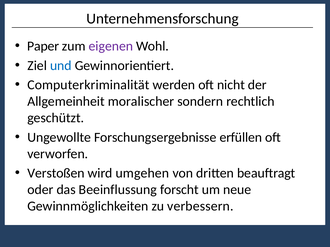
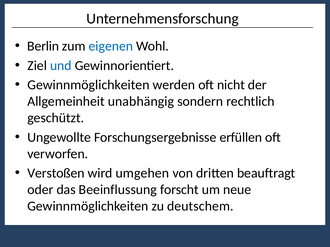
Paper: Paper -> Berlin (43, 46)
eigenen colour: purple -> blue (111, 46)
Computerkriminalität: Computerkriminalität -> Gewinnmöglichkeiten (88, 85)
moralischer: moralischer -> unabhängig (141, 102)
verbessern: verbessern -> deutschem (200, 206)
